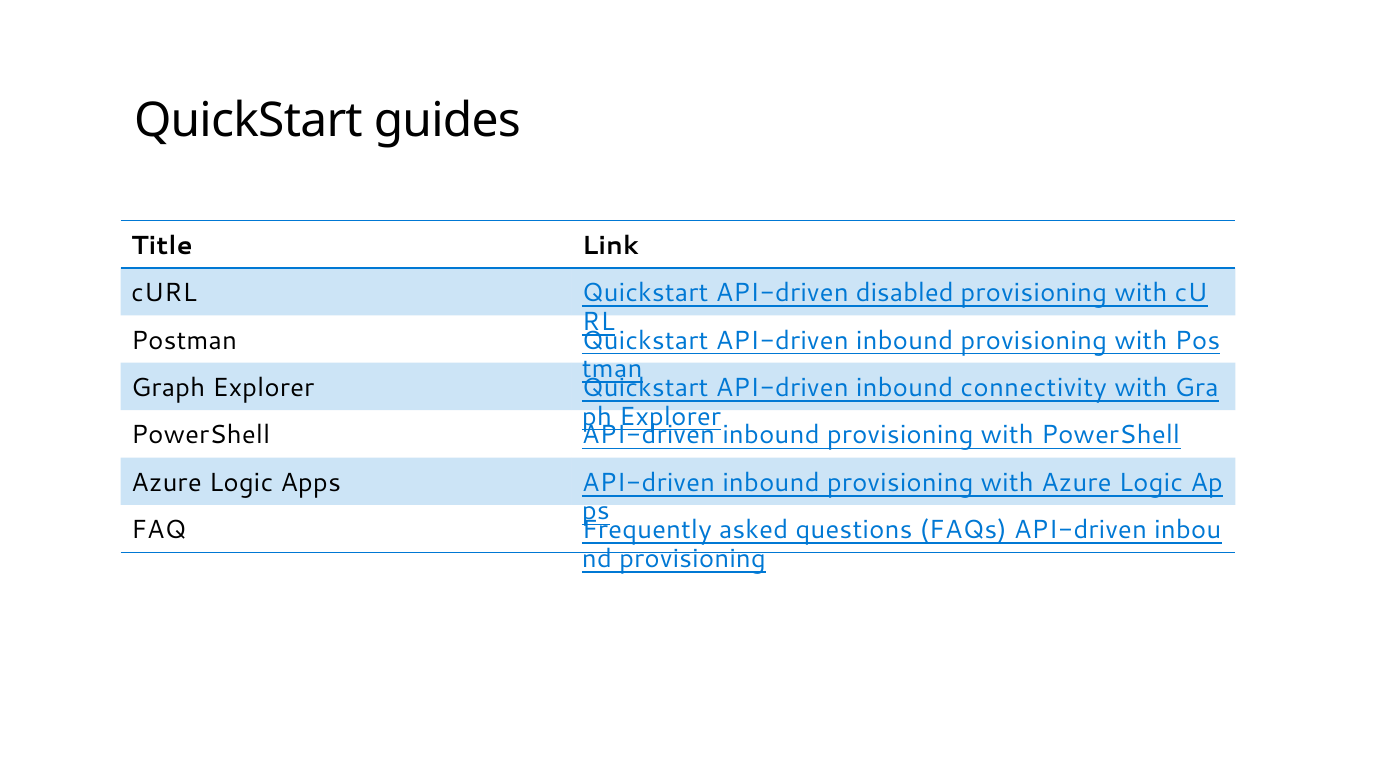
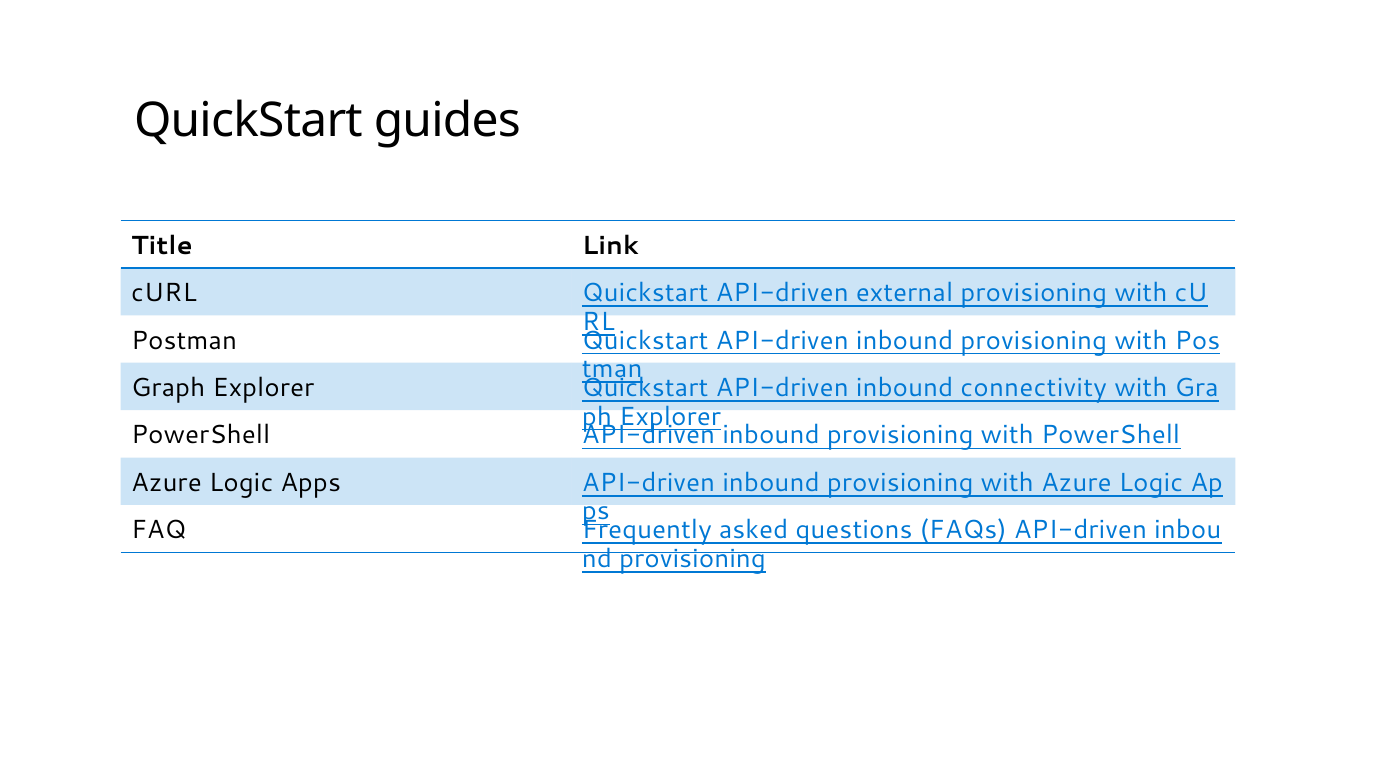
disabled: disabled -> external (905, 293)
